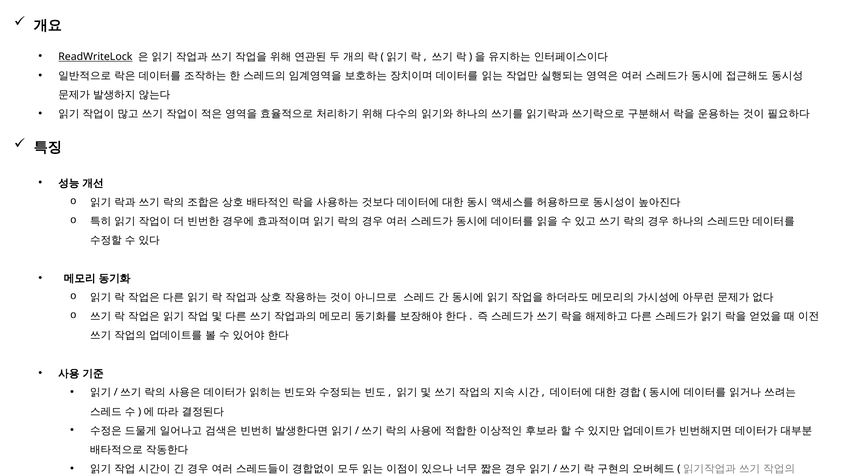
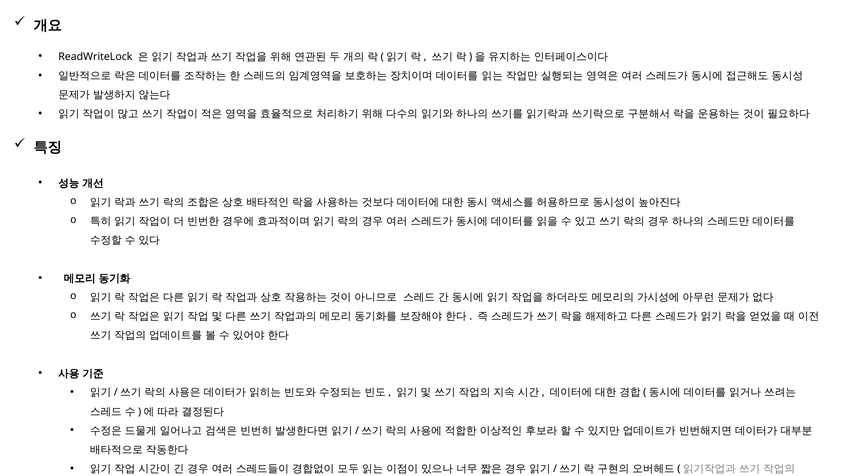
ReadWriteLock underline: present -> none (95, 57)
